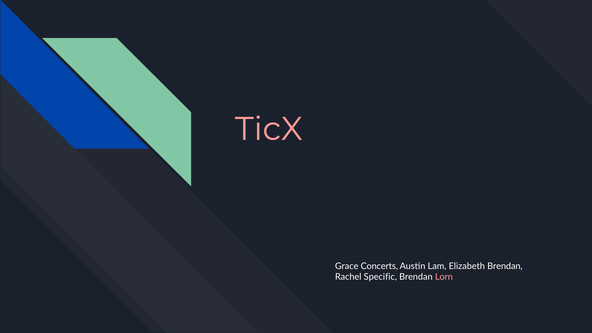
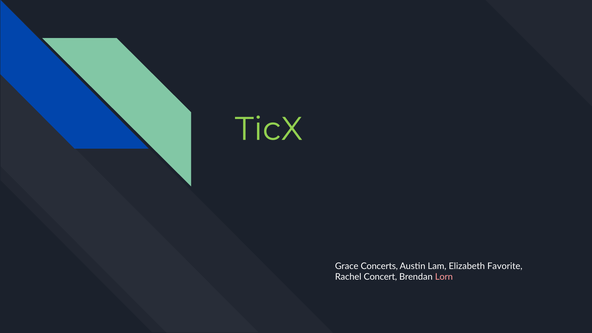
TicX colour: pink -> light green (269, 129)
Elizabeth Brendan: Brendan -> Favorite (505, 266)
Specific: Specific -> Concert (380, 277)
